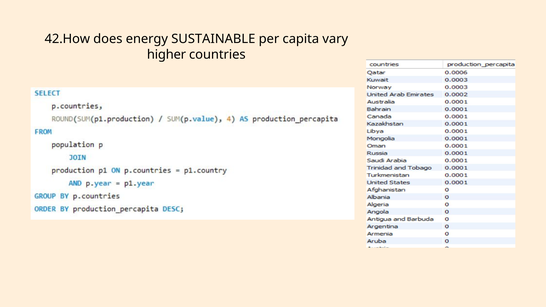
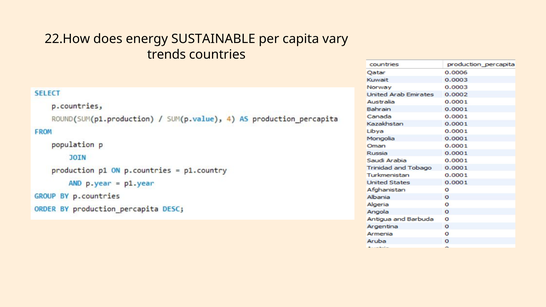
42.How: 42.How -> 22.How (67, 39)
higher: higher -> trends (167, 55)
